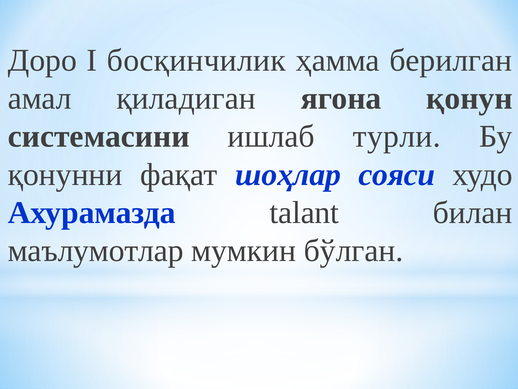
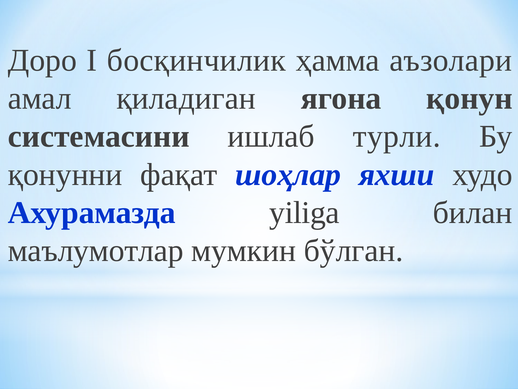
берилган: берилган -> аъзолари (451, 60)
сояси: сояси -> яхши (397, 174)
talant: talant -> yiliga (304, 212)
